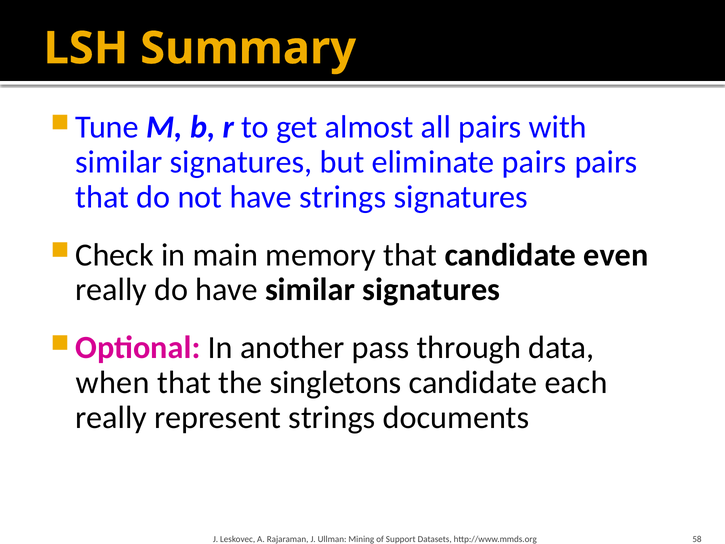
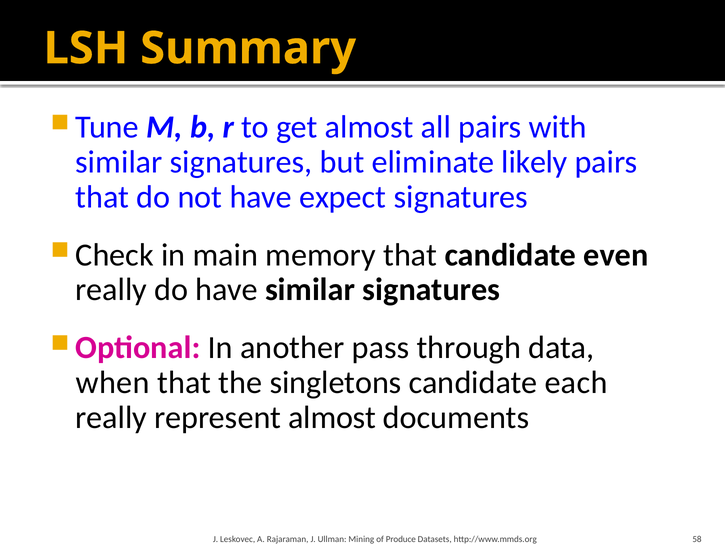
eliminate pairs: pairs -> likely (534, 162)
have strings: strings -> expect (343, 197)
represent strings: strings -> almost (332, 417)
Support: Support -> Produce (401, 539)
